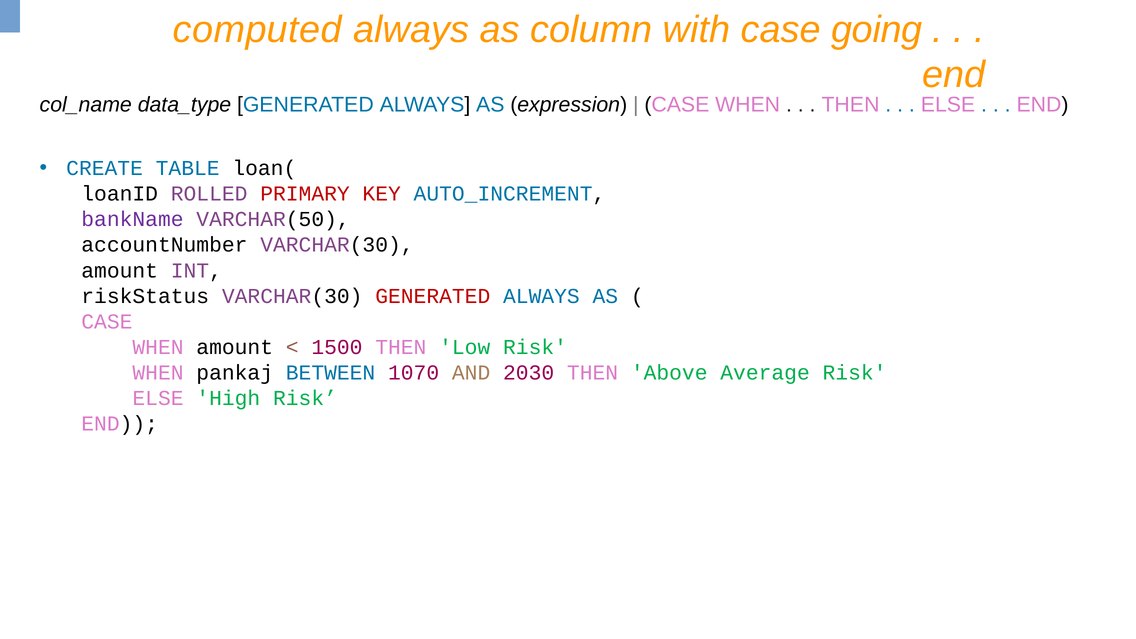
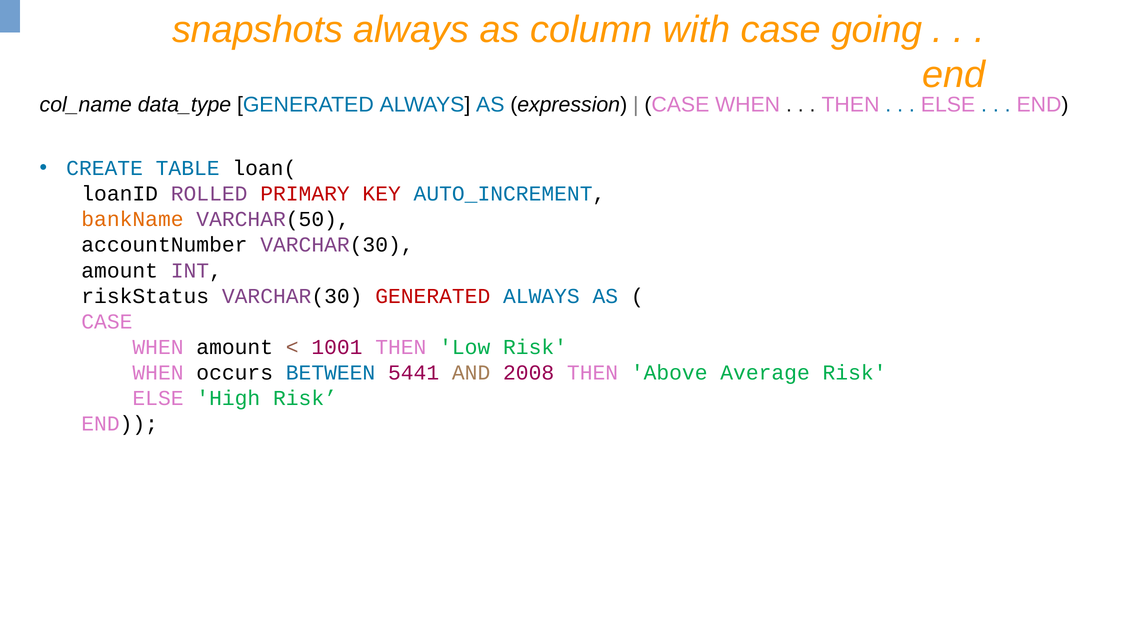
computed: computed -> snapshots (258, 30)
bankName colour: purple -> orange (132, 219)
1500: 1500 -> 1001 (337, 347)
pankaj: pankaj -> occurs (235, 373)
1070: 1070 -> 5441 (414, 373)
2030: 2030 -> 2008 (529, 373)
